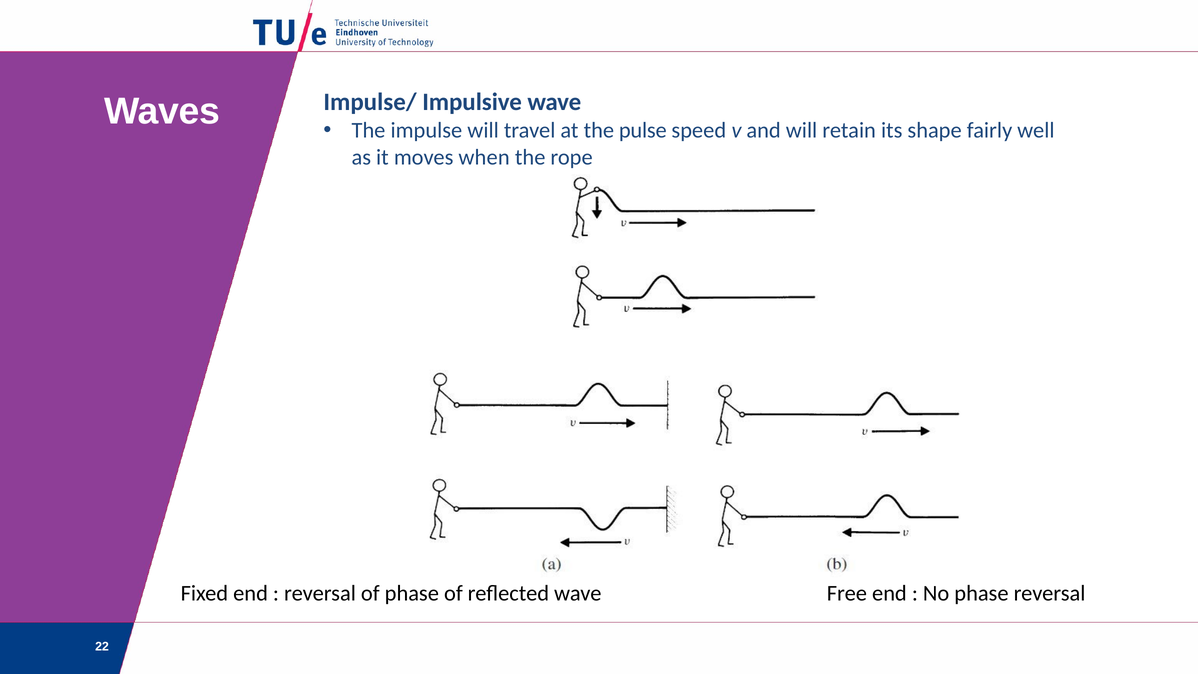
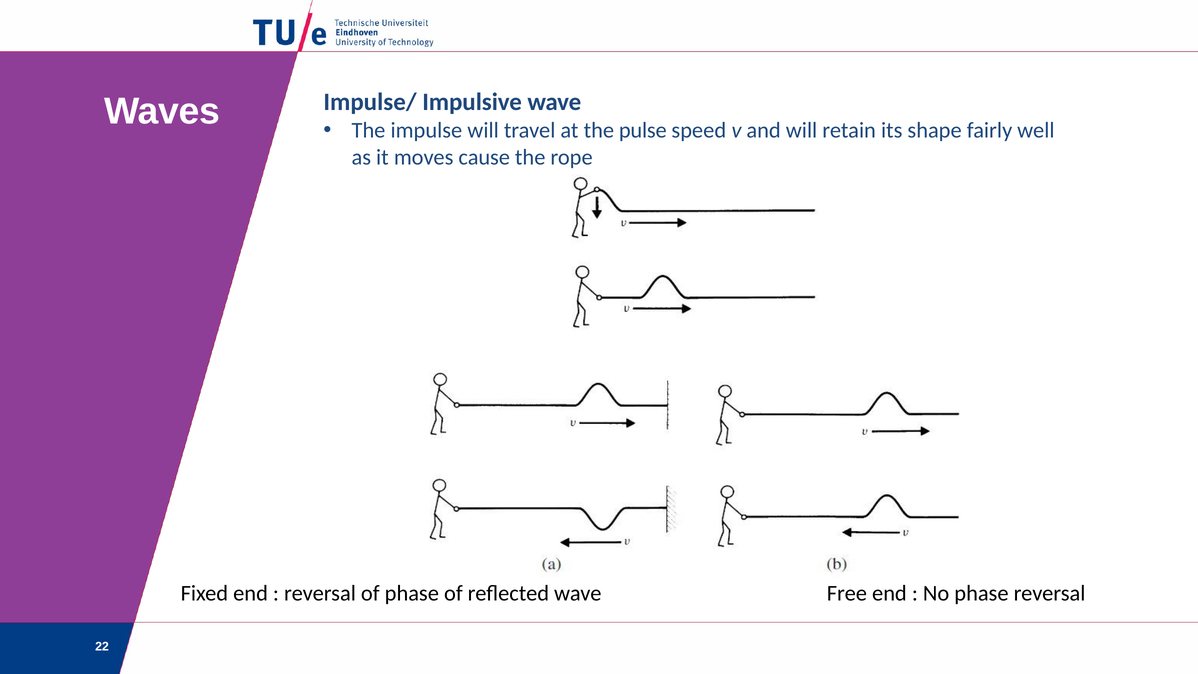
when: when -> cause (484, 157)
